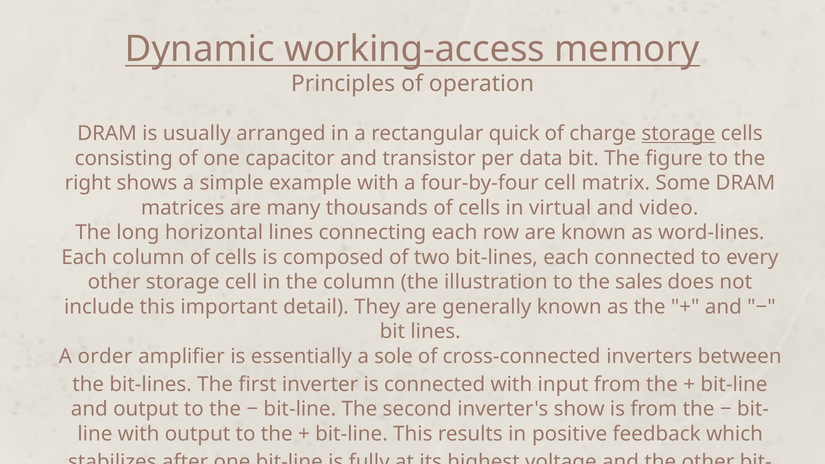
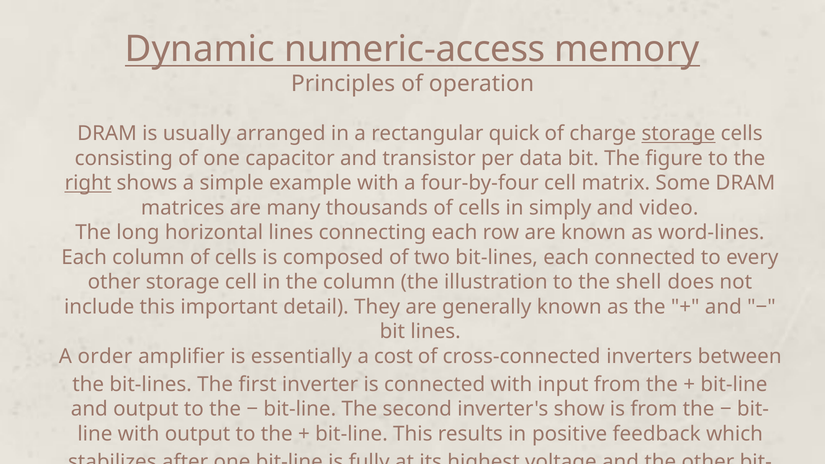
working-access: working-access -> numeric-access (415, 49)
right underline: none -> present (88, 183)
virtual: virtual -> simply (560, 208)
sales: sales -> shell (639, 282)
sole: sole -> cost (393, 356)
